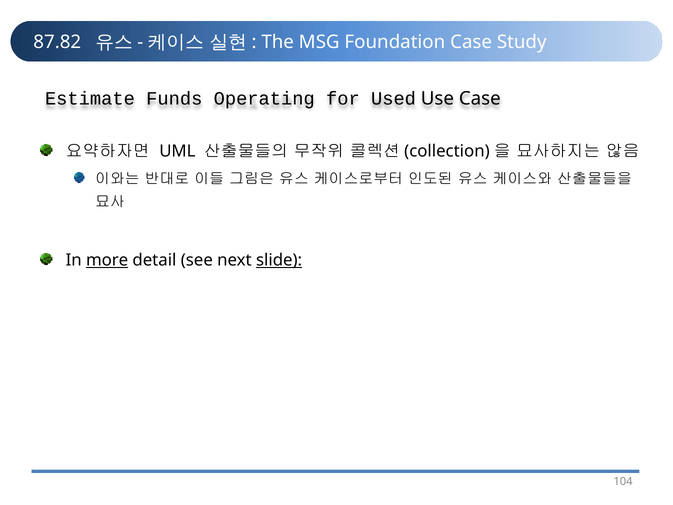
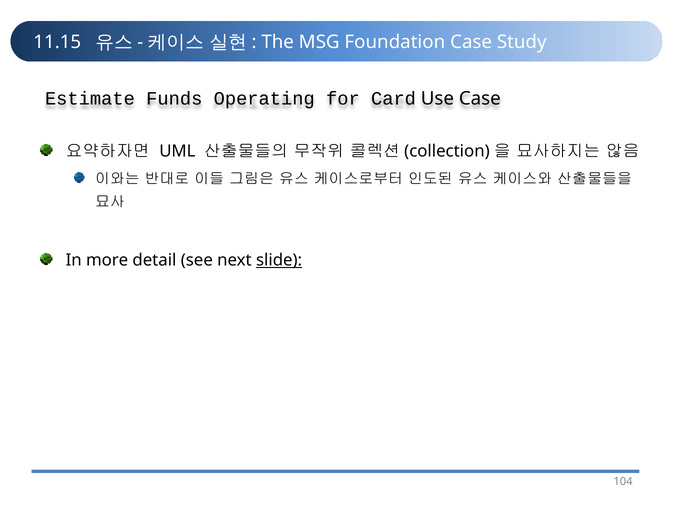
87.82: 87.82 -> 11.15 (57, 42)
Used: Used -> Card (394, 99)
more underline: present -> none (107, 260)
